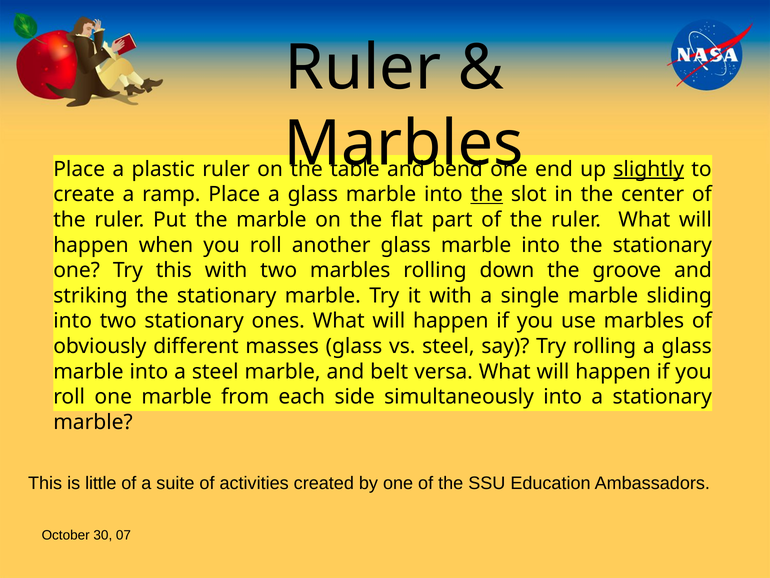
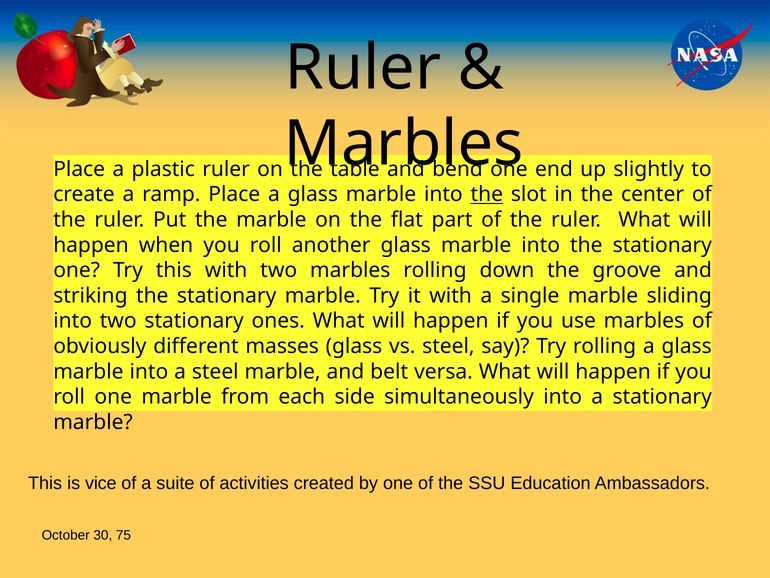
slightly underline: present -> none (649, 169)
little: little -> vice (101, 483)
07: 07 -> 75 (124, 535)
